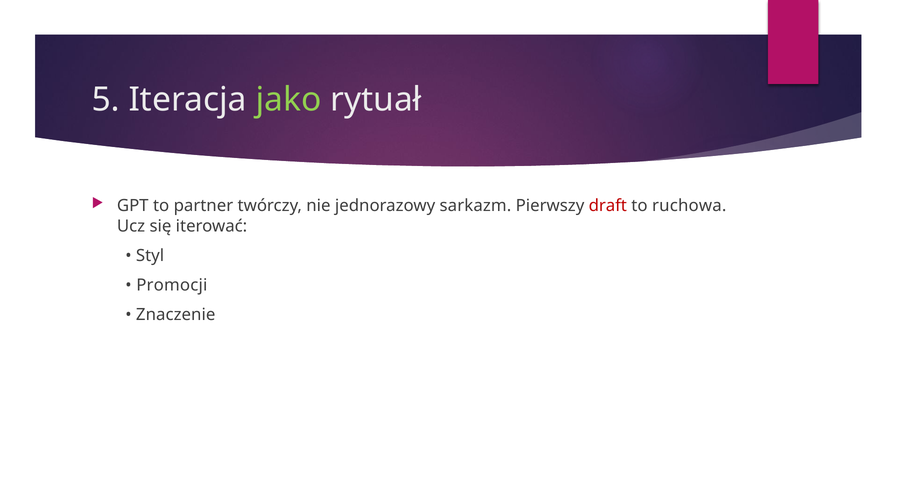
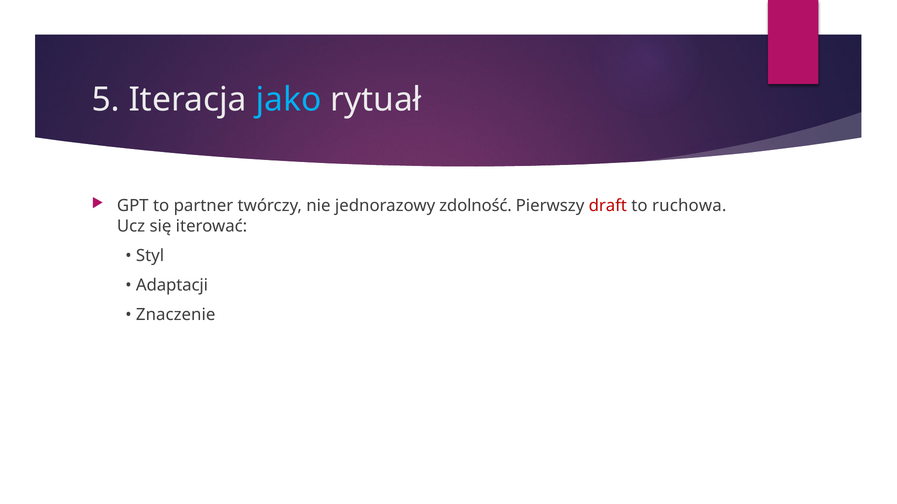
jako colour: light green -> light blue (289, 100)
sarkazm: sarkazm -> zdolność (476, 206)
Promocji: Promocji -> Adaptacji (172, 285)
